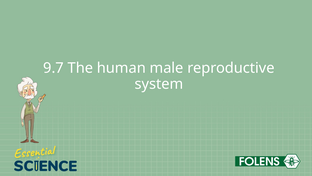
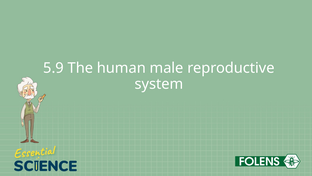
9.7: 9.7 -> 5.9 (54, 68)
